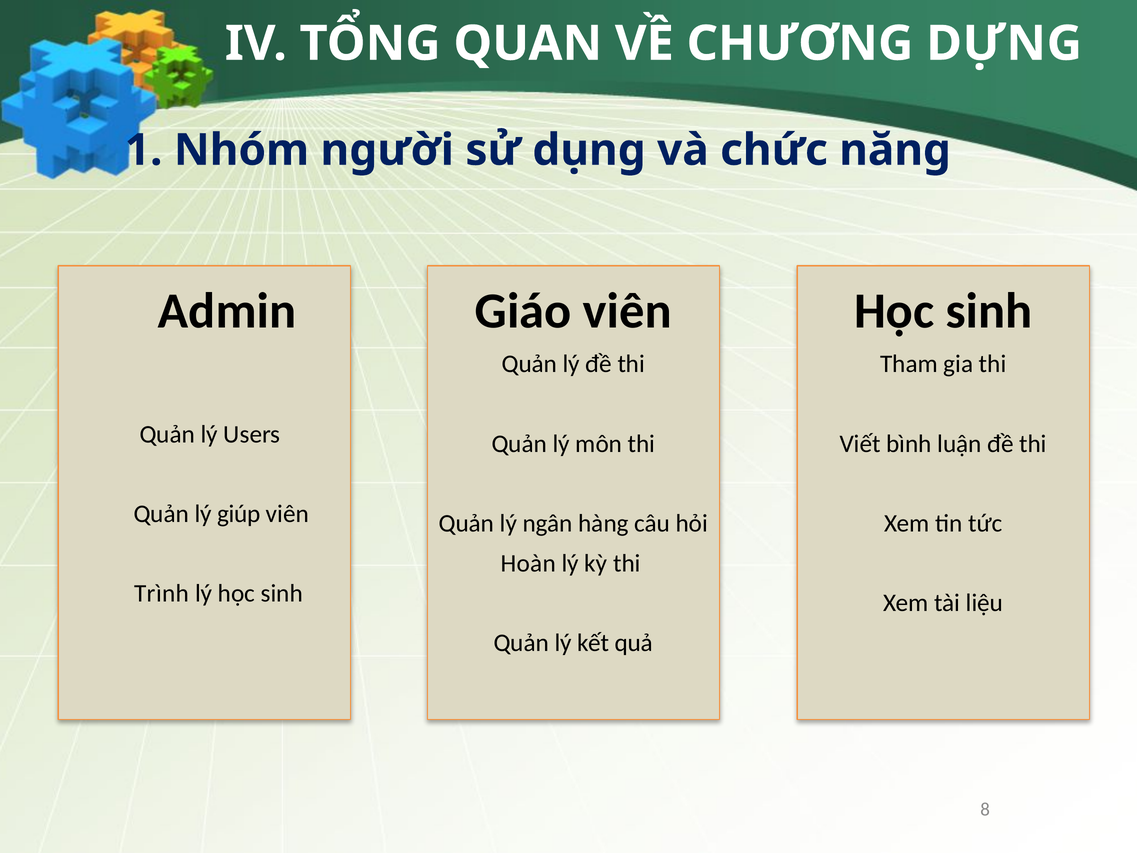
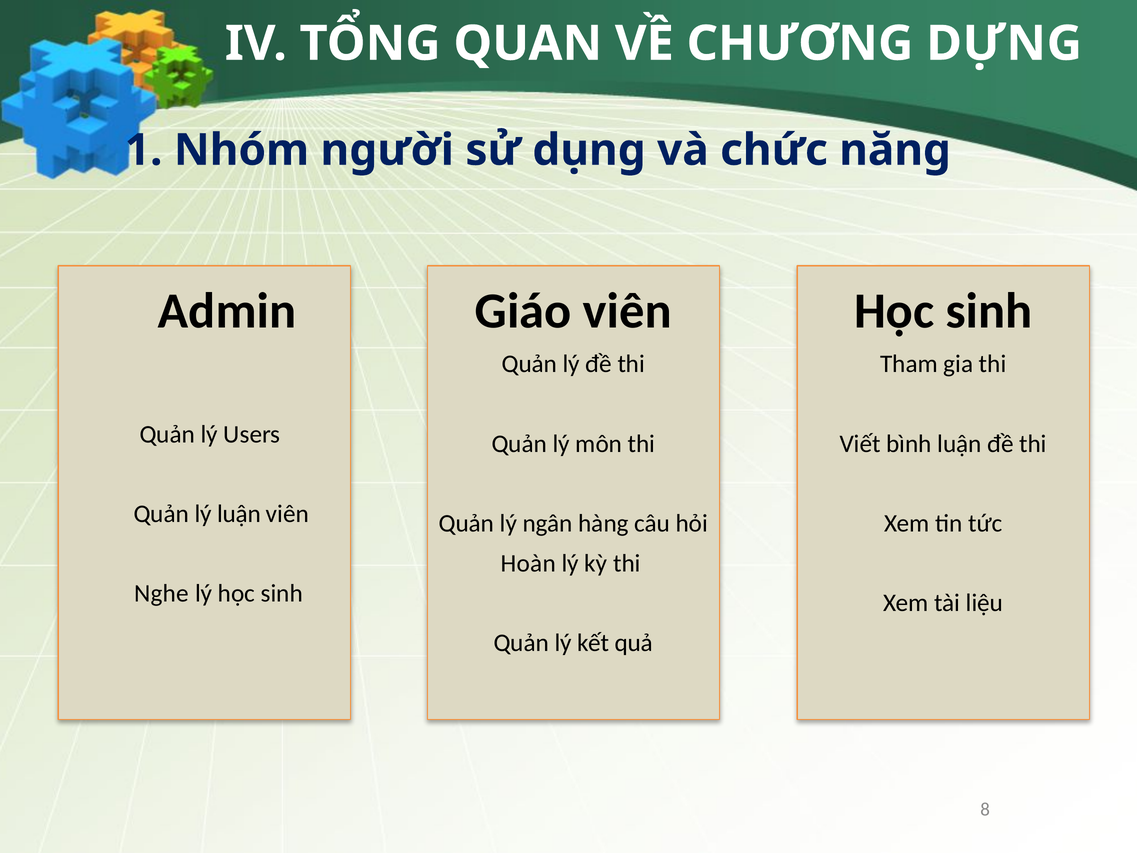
lý giúp: giúp -> luận (239, 514)
Trình: Trình -> Nghe (162, 593)
